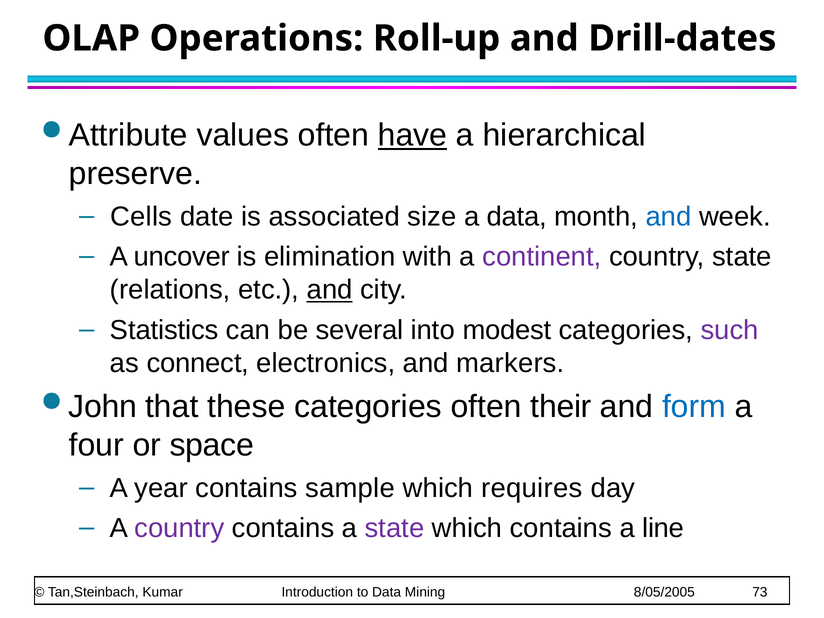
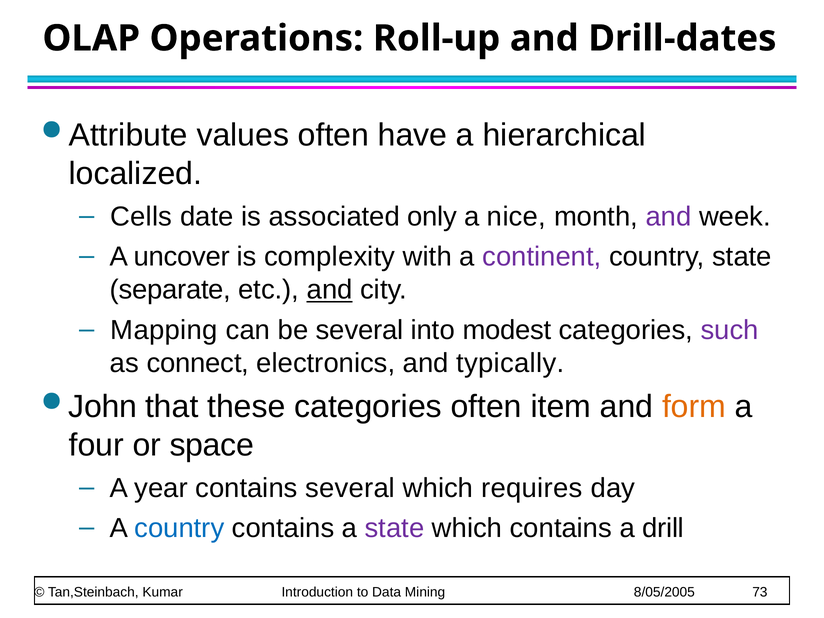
have underline: present -> none (412, 135)
preserve: preserve -> localized (135, 174)
size: size -> only (432, 217)
a data: data -> nice (517, 217)
and colour: blue -> purple (669, 217)
elimination: elimination -> complexity (330, 257)
relations: relations -> separate (170, 290)
Statistics: Statistics -> Mapping (164, 330)
markers: markers -> typically (510, 363)
their: their -> item (561, 407)
form colour: blue -> orange (694, 407)
contains sample: sample -> several (350, 488)
country colour: purple -> blue (179, 528)
line: line -> drill (663, 528)
